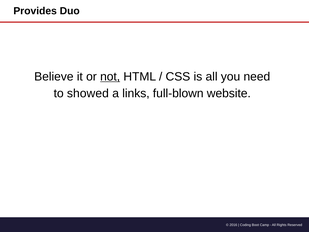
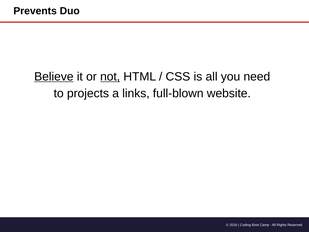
Provides: Provides -> Prevents (35, 11)
Believe underline: none -> present (54, 77)
showed: showed -> projects (88, 93)
